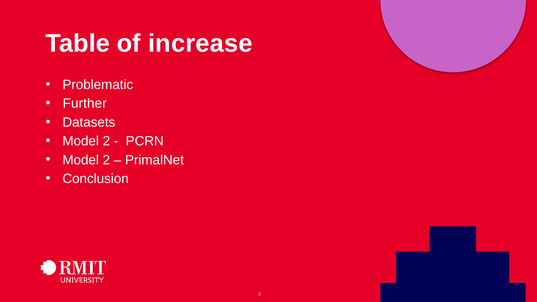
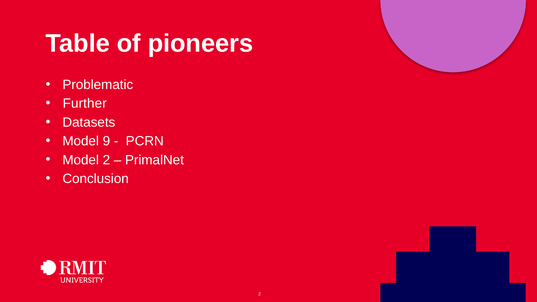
increase: increase -> pioneers (200, 43)
2: 2 -> 9 (106, 141)
